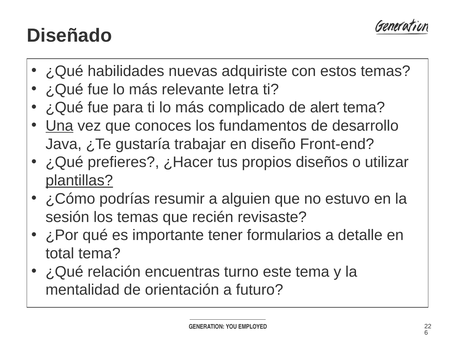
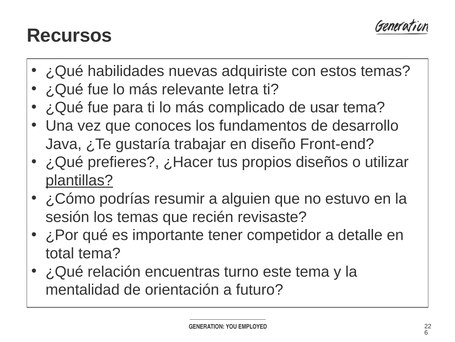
Diseñado: Diseñado -> Recursos (69, 36)
alert: alert -> usar (324, 107)
Una underline: present -> none (59, 126)
formularios: formularios -> competidor (284, 235)
